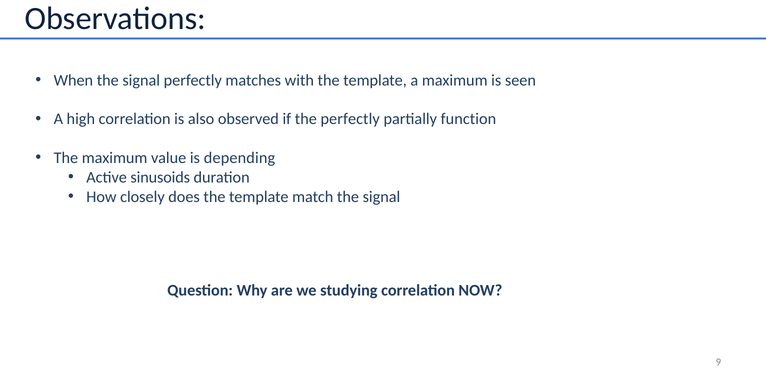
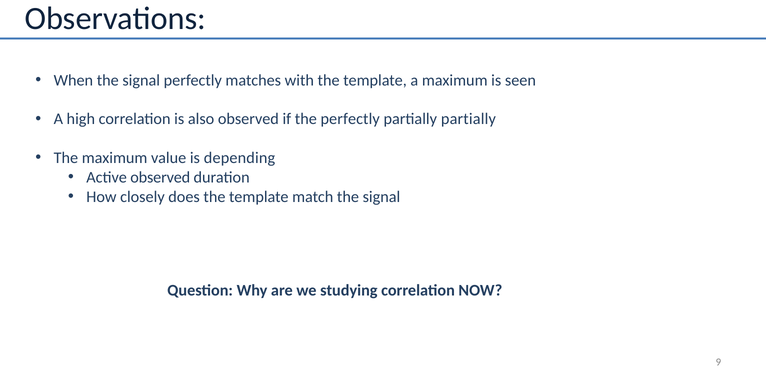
partially function: function -> partially (468, 119)
Active sinusoids: sinusoids -> observed (160, 177)
